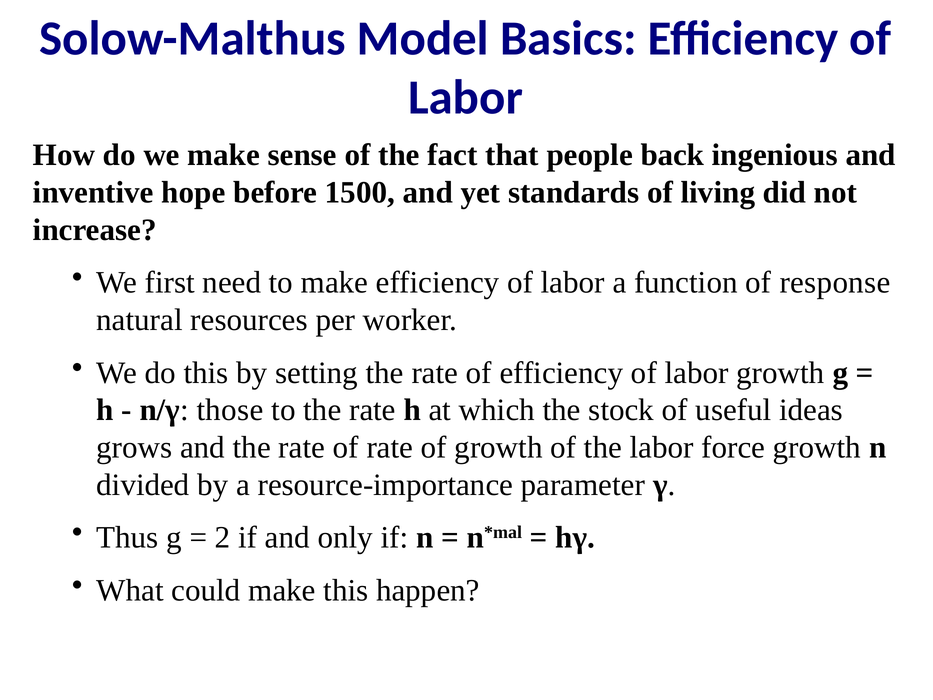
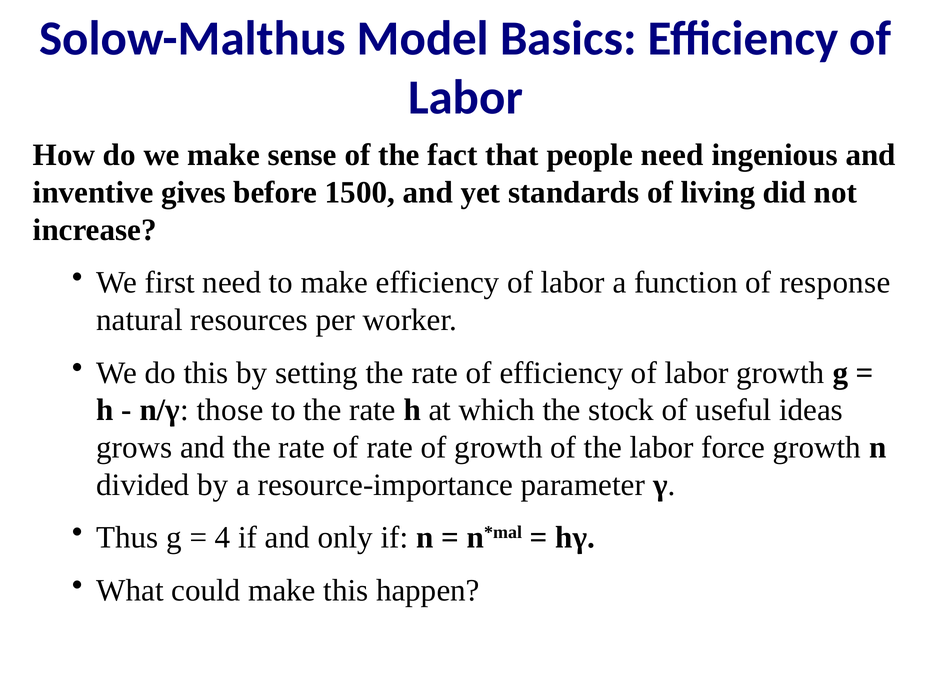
people back: back -> need (672, 155)
hope: hope -> gives (194, 192)
2: 2 -> 4 (223, 538)
